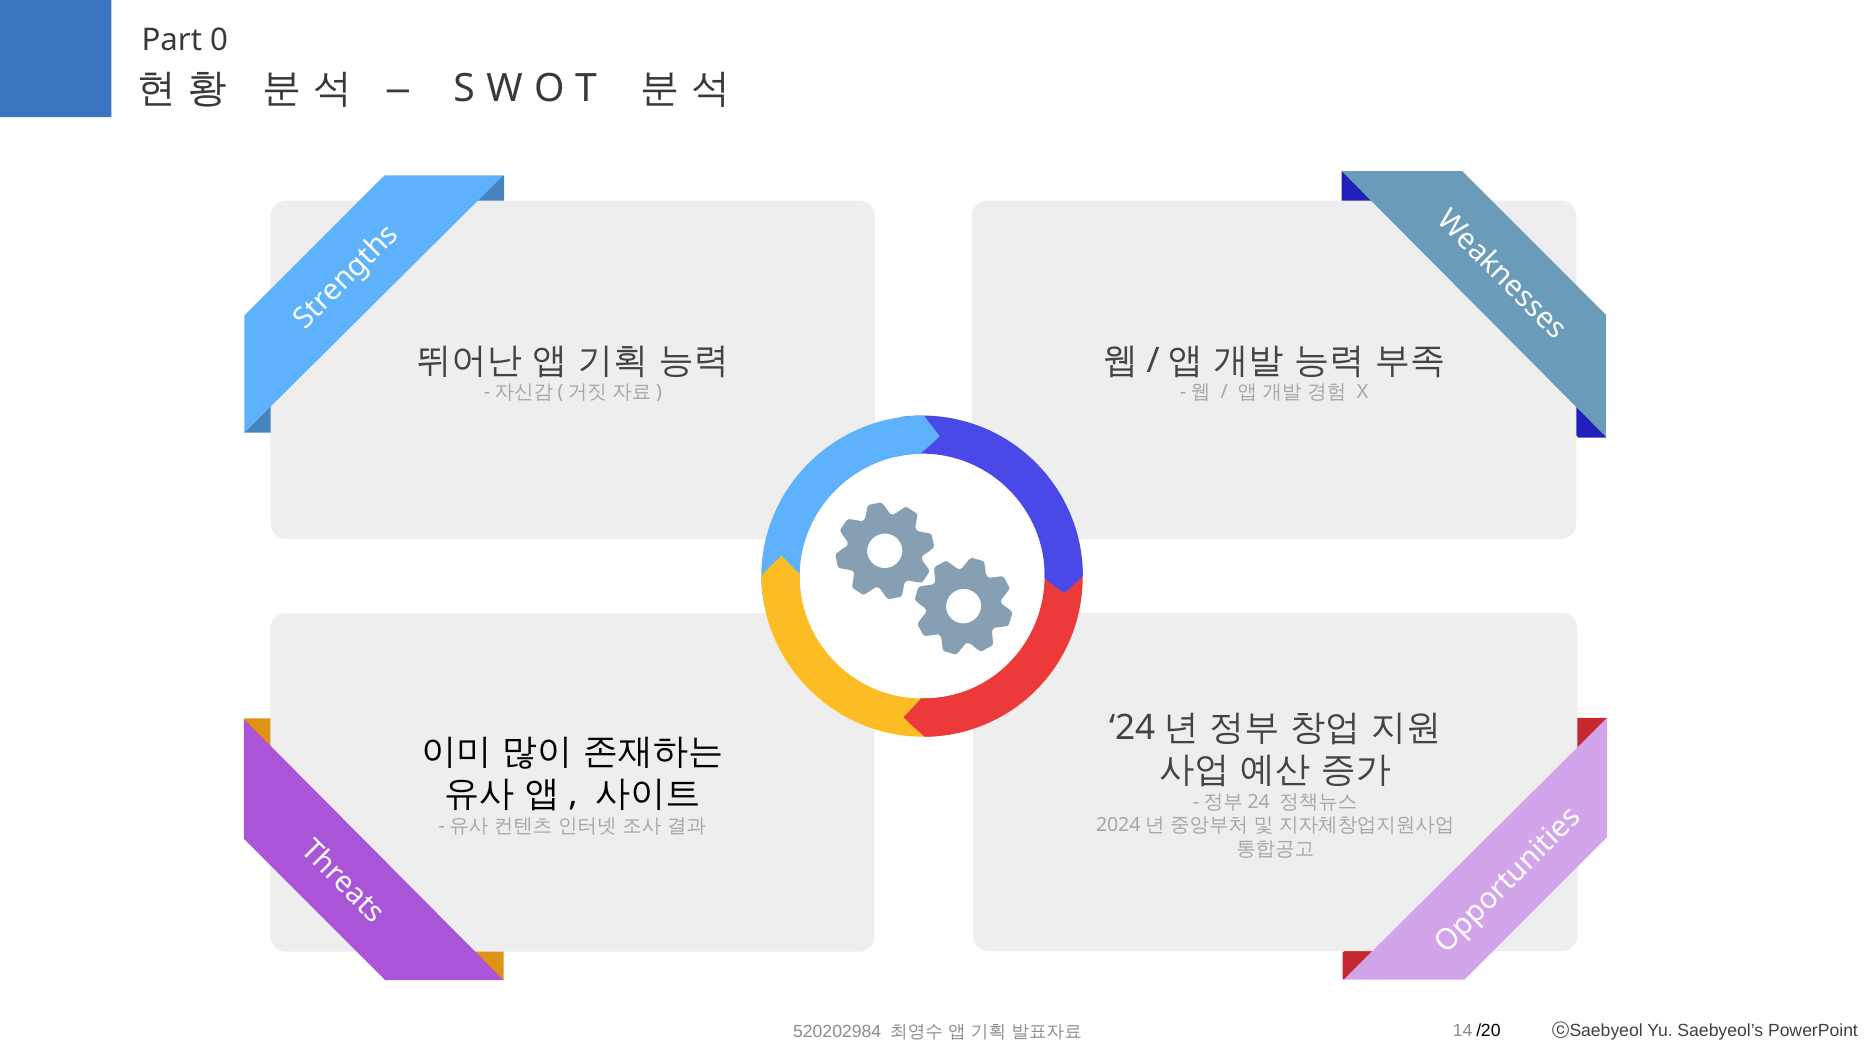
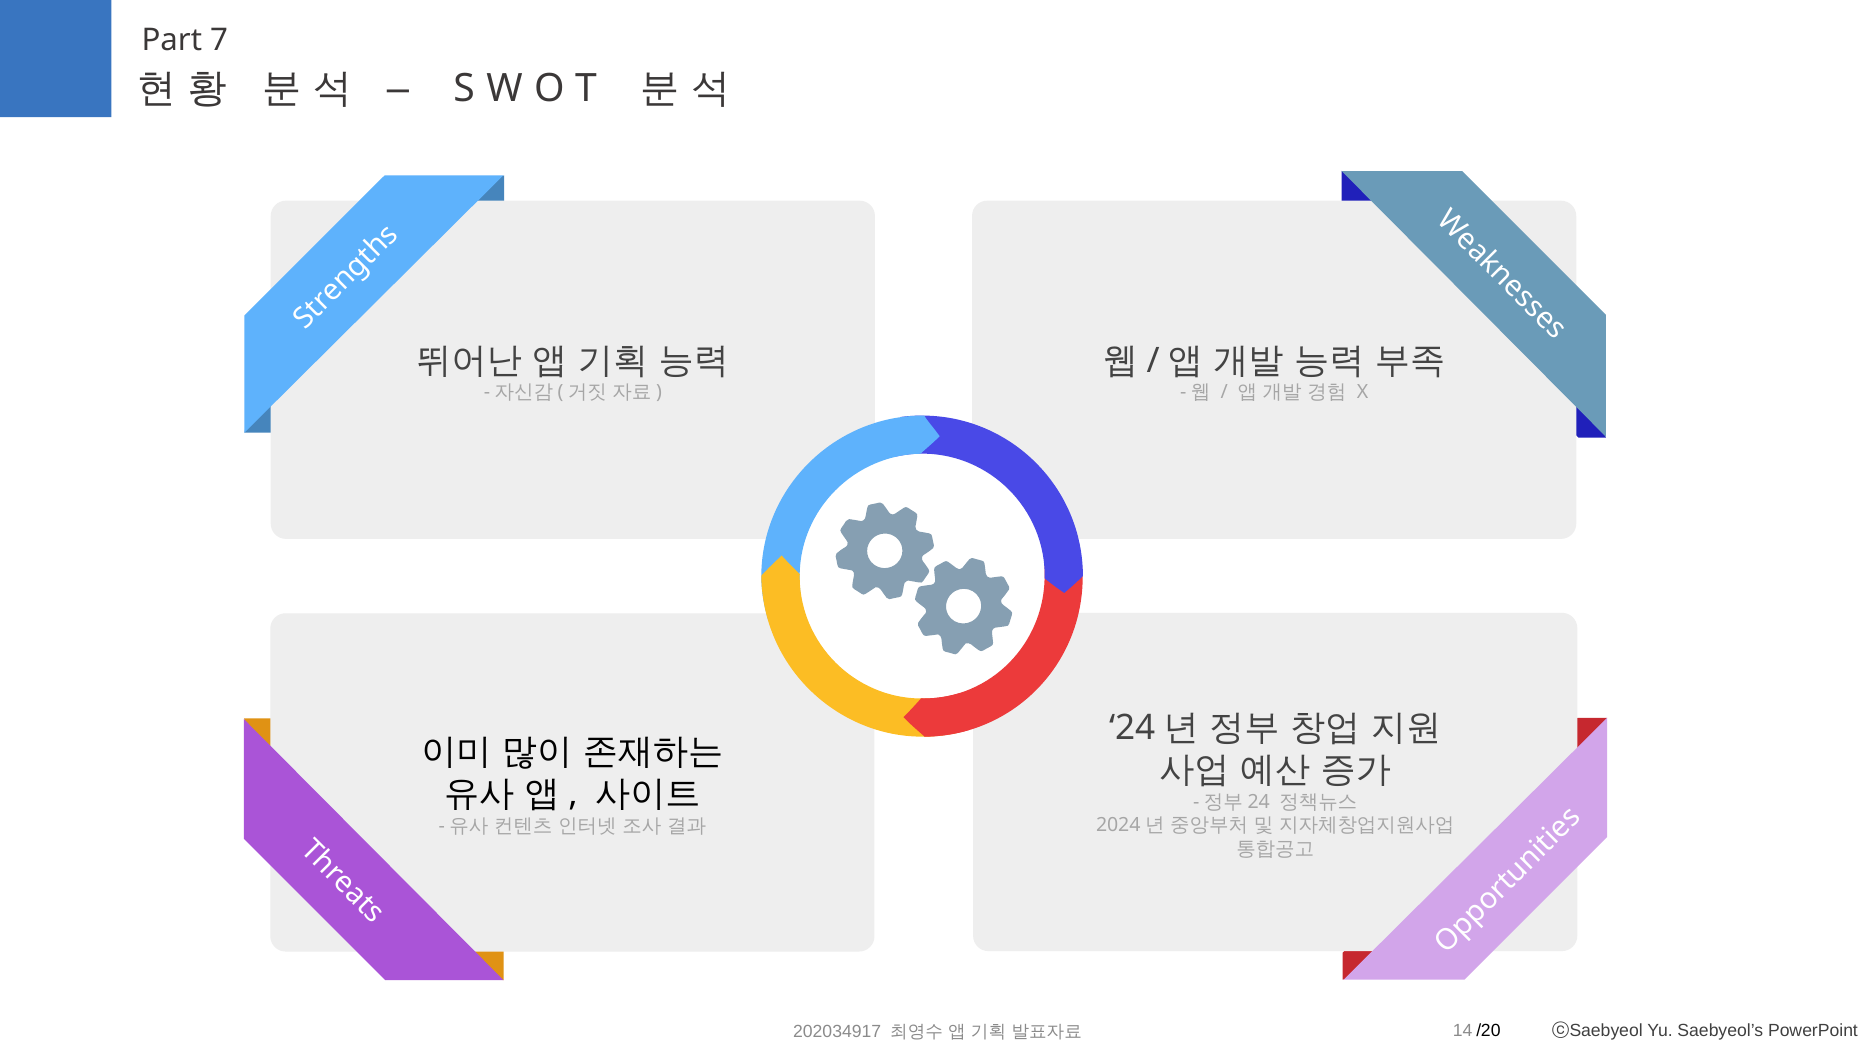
0: 0 -> 7 (219, 40)
520202984: 520202984 -> 202034917 (837, 1032)
